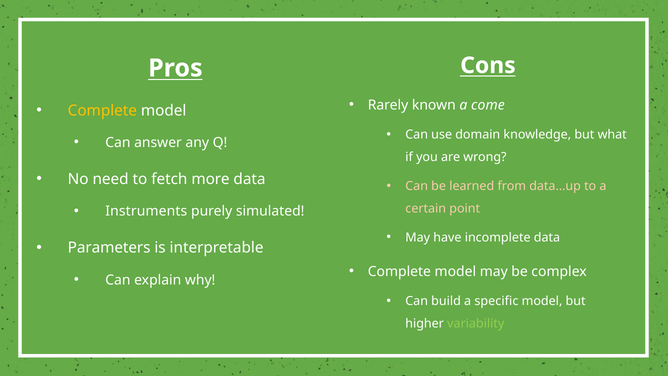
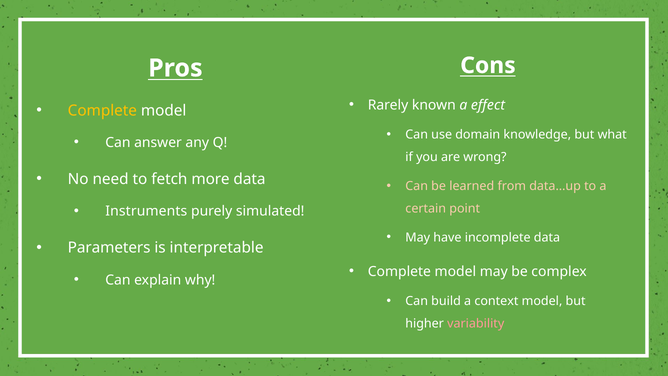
come: come -> effect (488, 105)
specific: specific -> context (496, 301)
variability colour: light green -> pink (476, 323)
